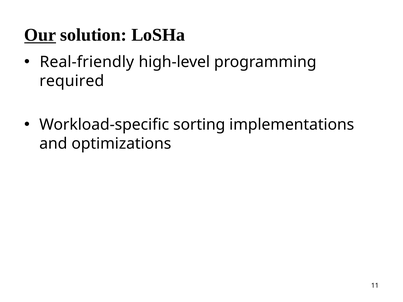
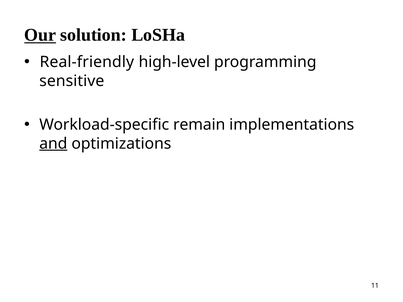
required: required -> sensitive (72, 81)
sorting: sorting -> remain (199, 125)
and underline: none -> present (53, 144)
